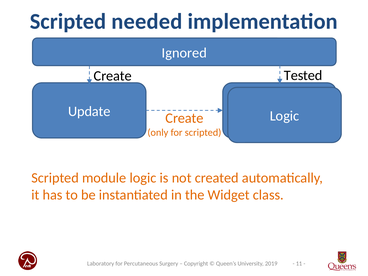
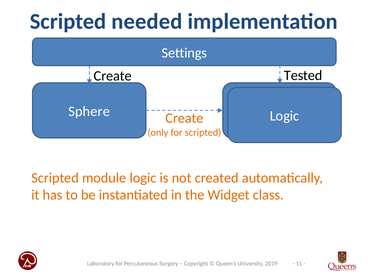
Ignored: Ignored -> Settings (184, 53)
Update: Update -> Sphere (89, 111)
